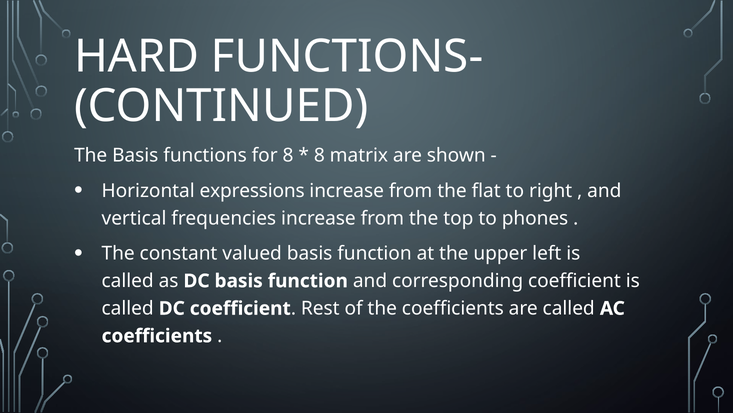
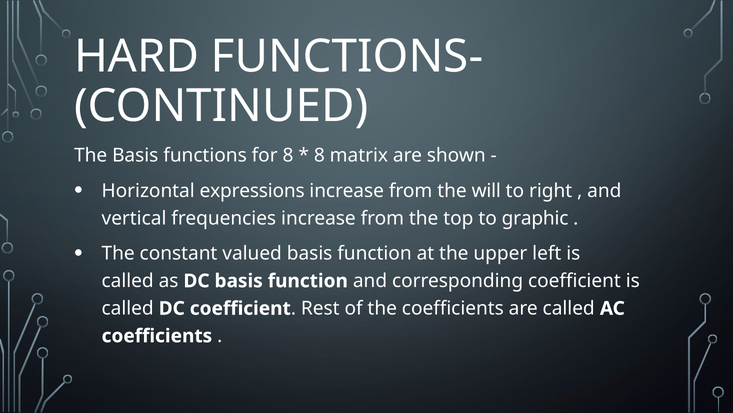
flat: flat -> will (486, 190)
phones: phones -> graphic (535, 218)
